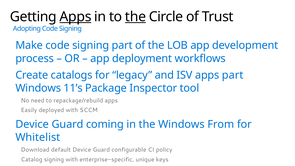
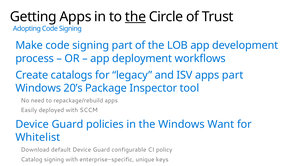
Apps underline: present -> none (75, 17)
11’s: 11’s -> 20’s (73, 88)
coming: coming -> policies (105, 124)
From: From -> Want (221, 124)
